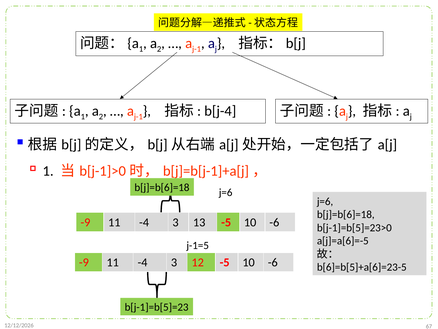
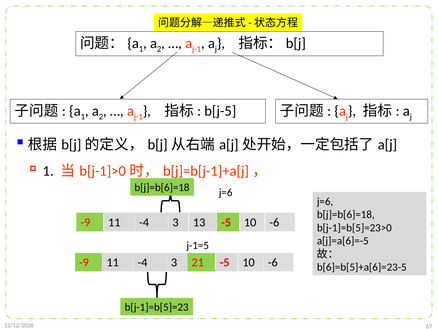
b[j-4: b[j-4 -> b[j-5 (220, 111)
12: 12 -> 21 (198, 262)
